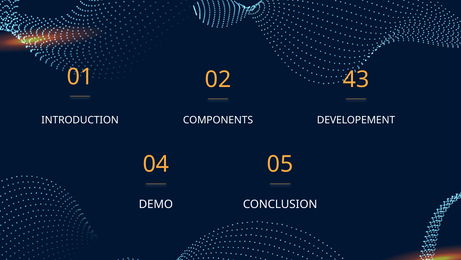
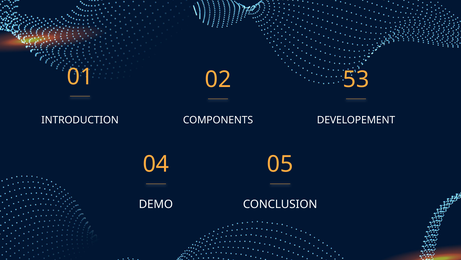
43: 43 -> 53 (356, 79)
